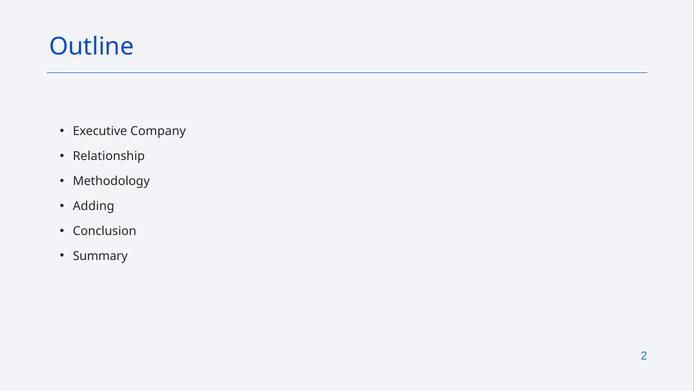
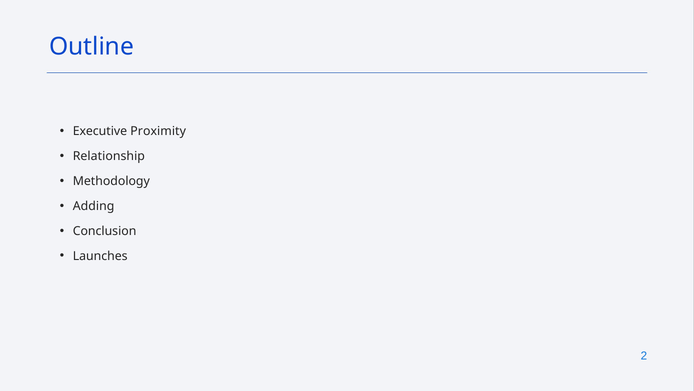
Company: Company -> Proximity (158, 131)
Summary: Summary -> Launches (100, 256)
